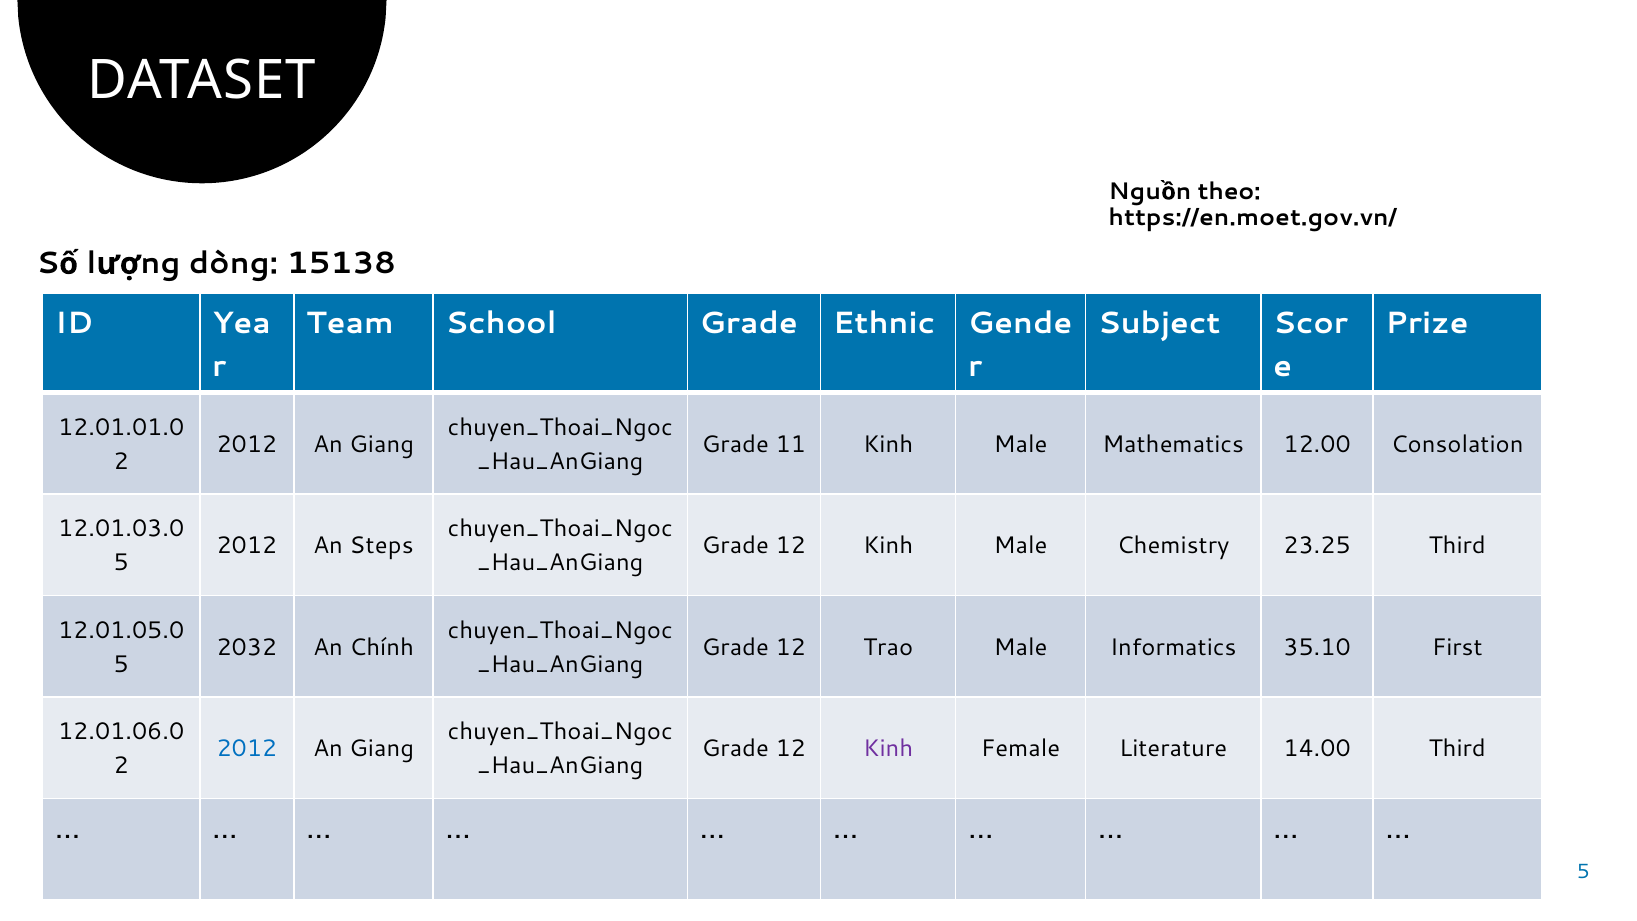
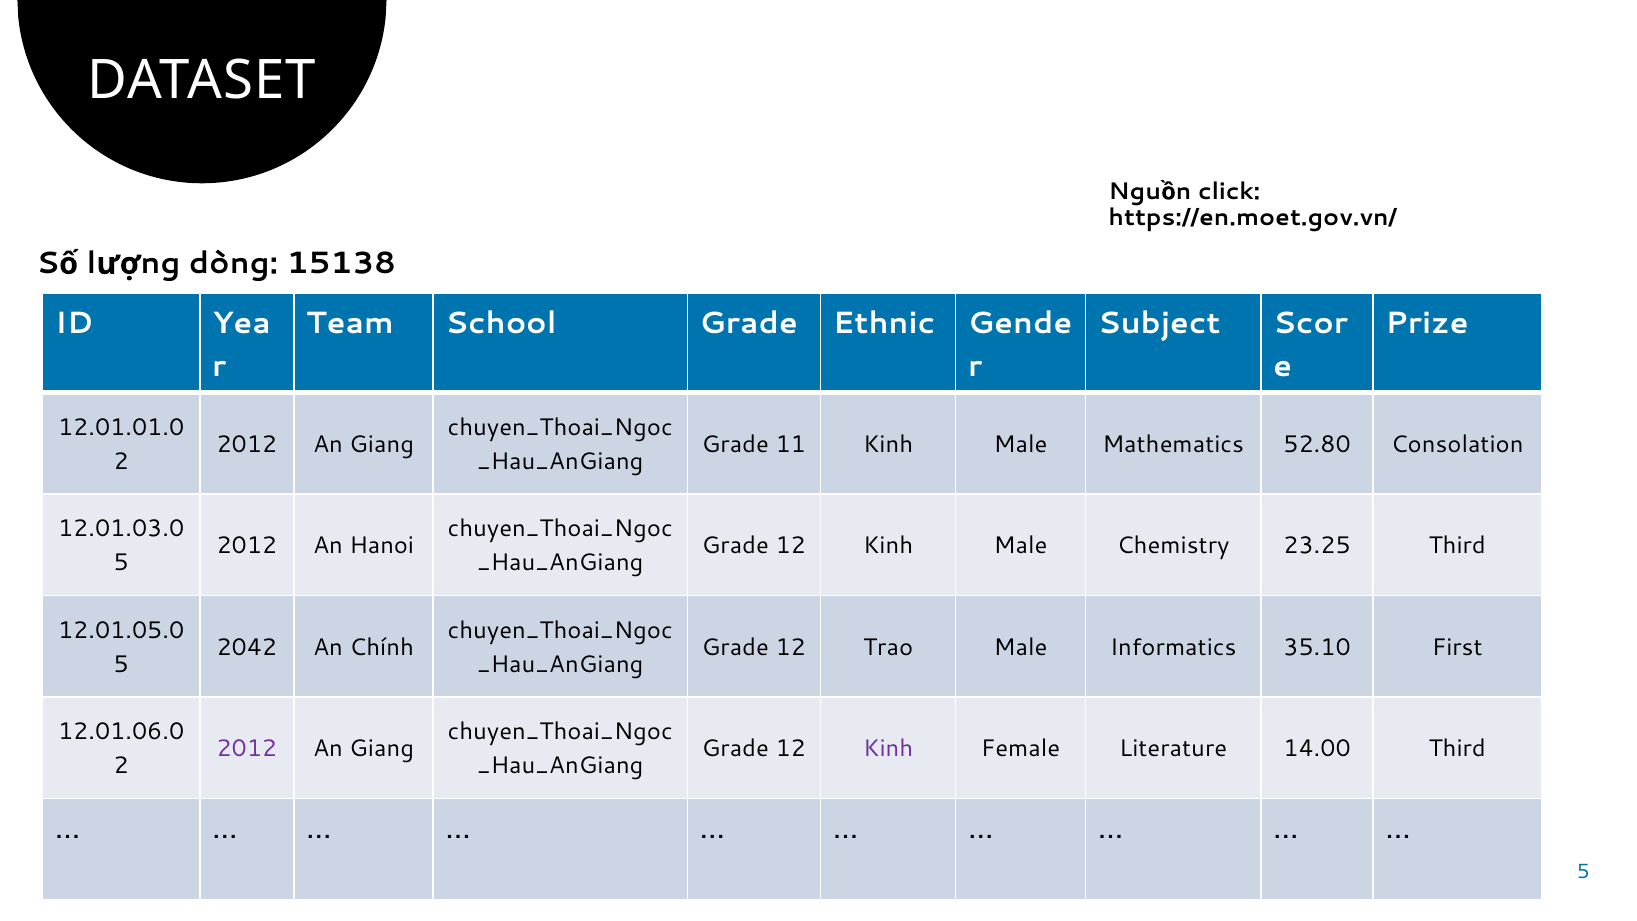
theo: theo -> click (1229, 192)
12.00: 12.00 -> 52.80 (1317, 445)
Steps: Steps -> Hanoi (382, 546)
2032: 2032 -> 2042 (247, 647)
2012 colour: blue -> purple (247, 749)
